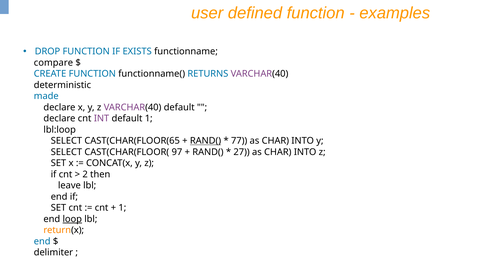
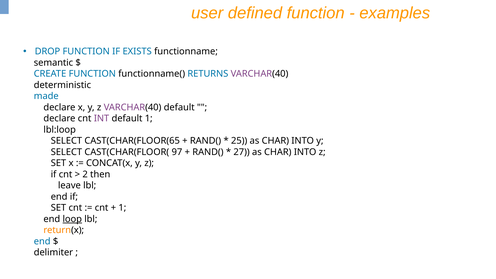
compare: compare -> semantic (53, 63)
RAND( underline: present -> none (206, 141)
77: 77 -> 25 (239, 141)
